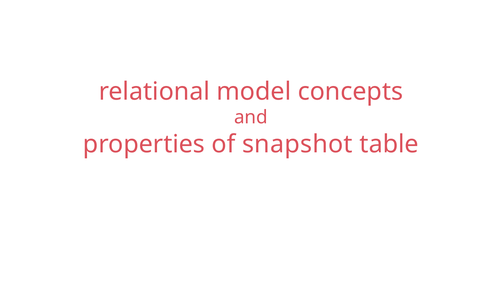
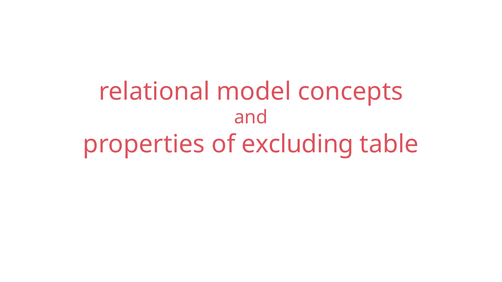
snapshot: snapshot -> excluding (298, 144)
